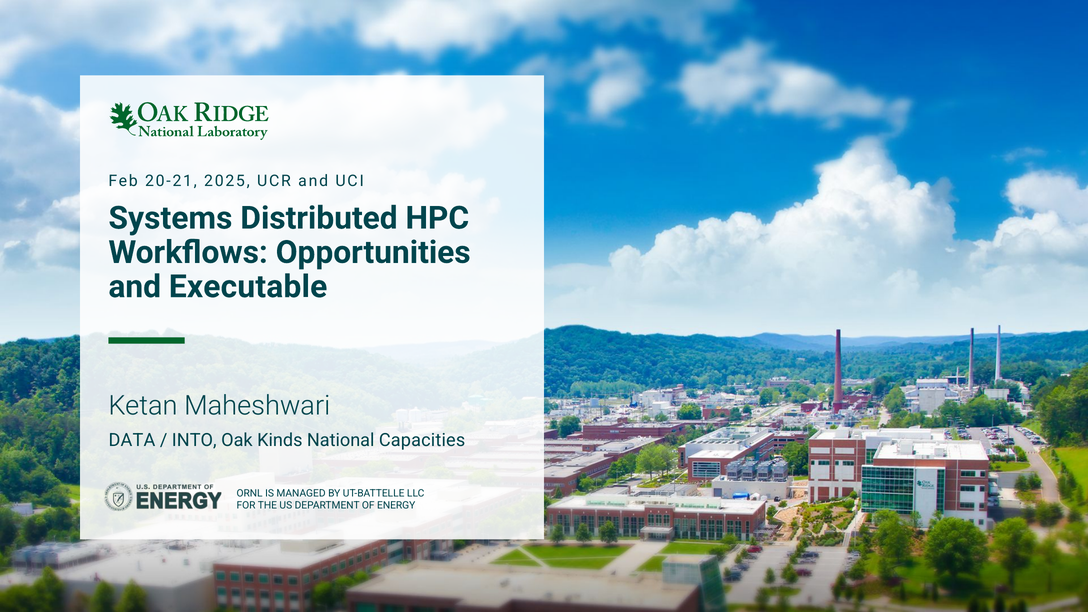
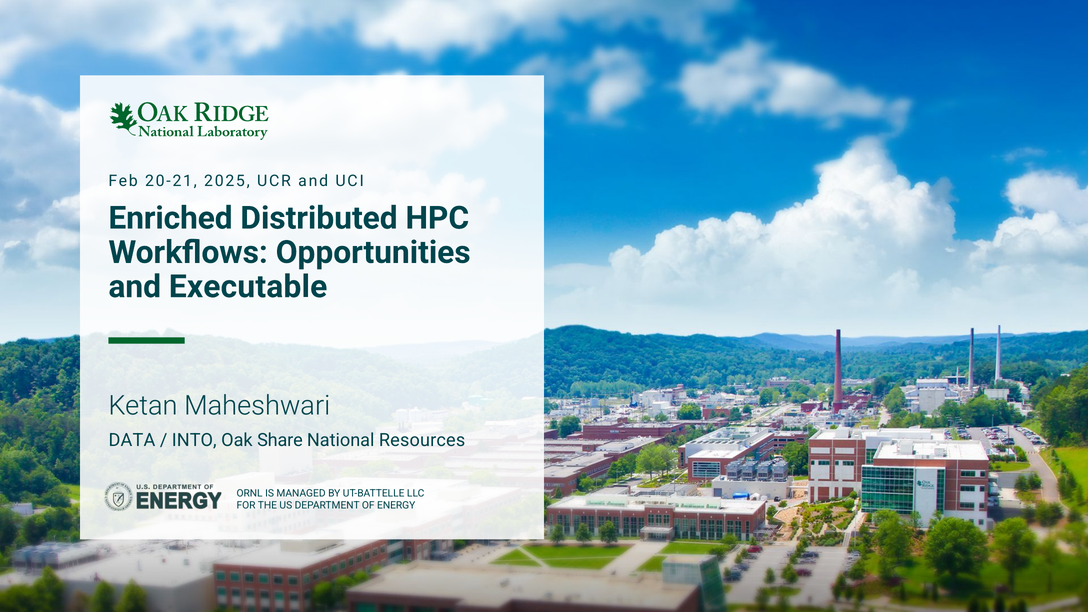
Systems: Systems -> Enriched (171, 218)
Kinds: Kinds -> Share (280, 440)
Capacities: Capacities -> Resources (422, 440)
